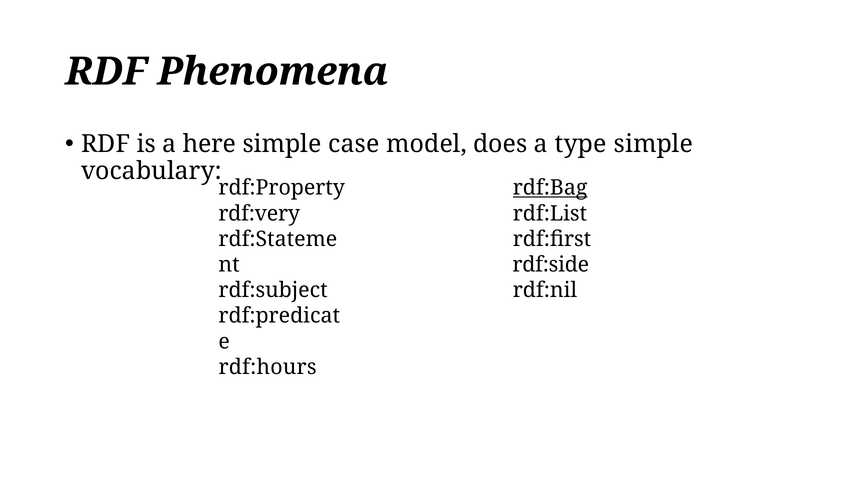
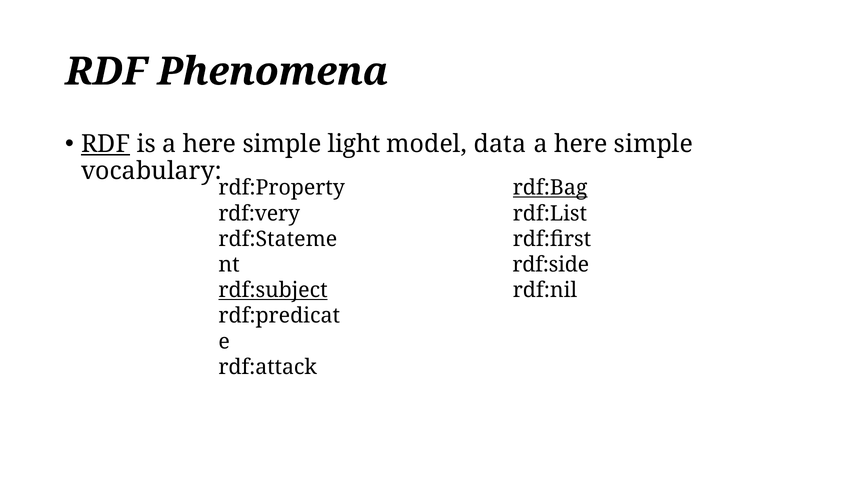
RDF underline: none -> present (106, 144)
case: case -> light (354, 144)
does: does -> data (500, 144)
type: type -> here (581, 144)
rdf:subject underline: none -> present (273, 291)
rdf:hours: rdf:hours -> rdf:attack (268, 367)
